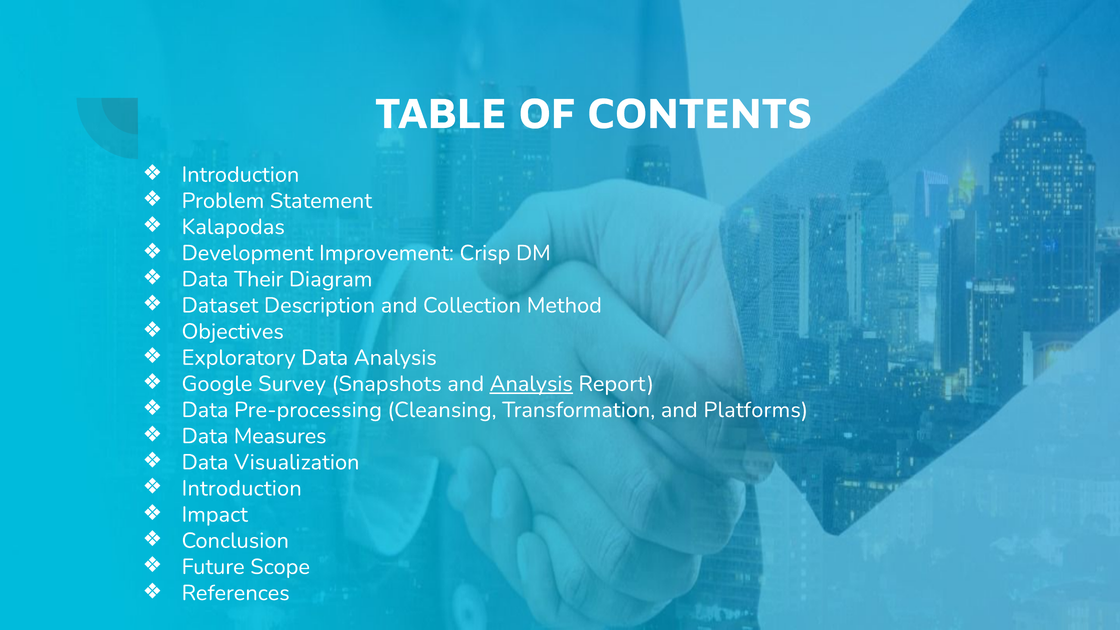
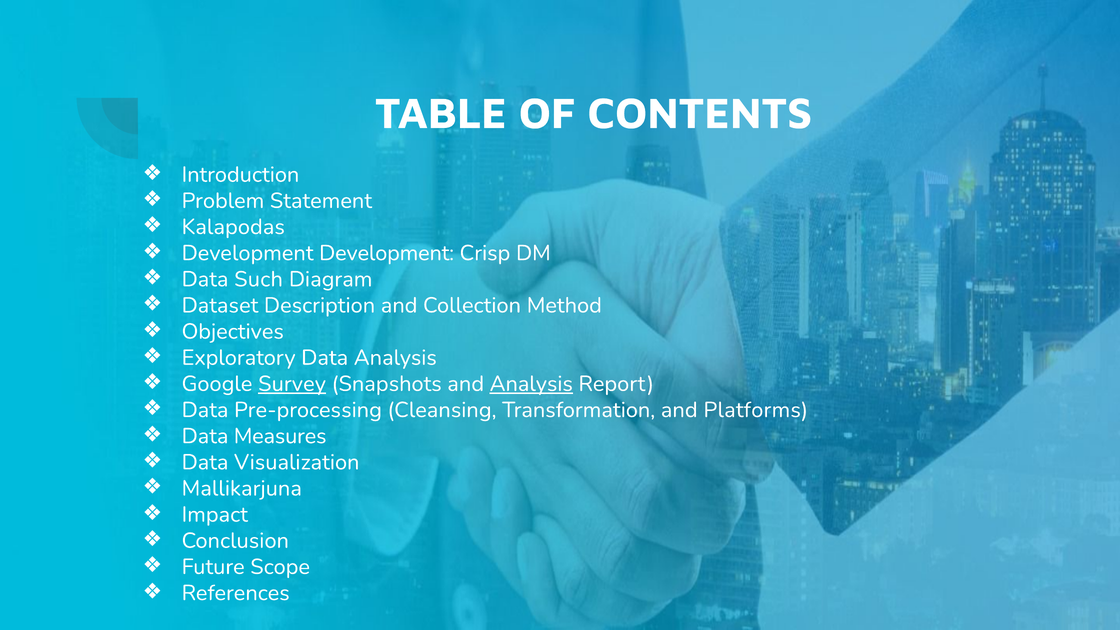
Development Improvement: Improvement -> Development (387, 253)
Their: Their -> Such (259, 279)
Survey underline: none -> present (292, 384)
Introduction: Introduction -> Mallikarjuna (242, 488)
